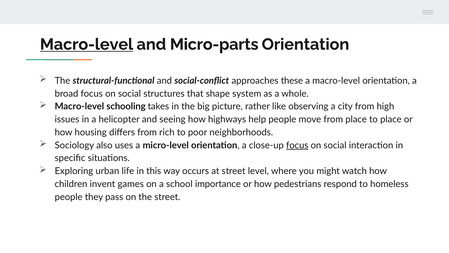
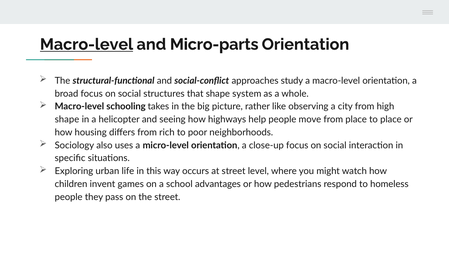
these: these -> study (292, 81)
issues: issues -> shape (67, 119)
focus underline: present -> none (297, 145)
importance: importance -> advantages (218, 184)
